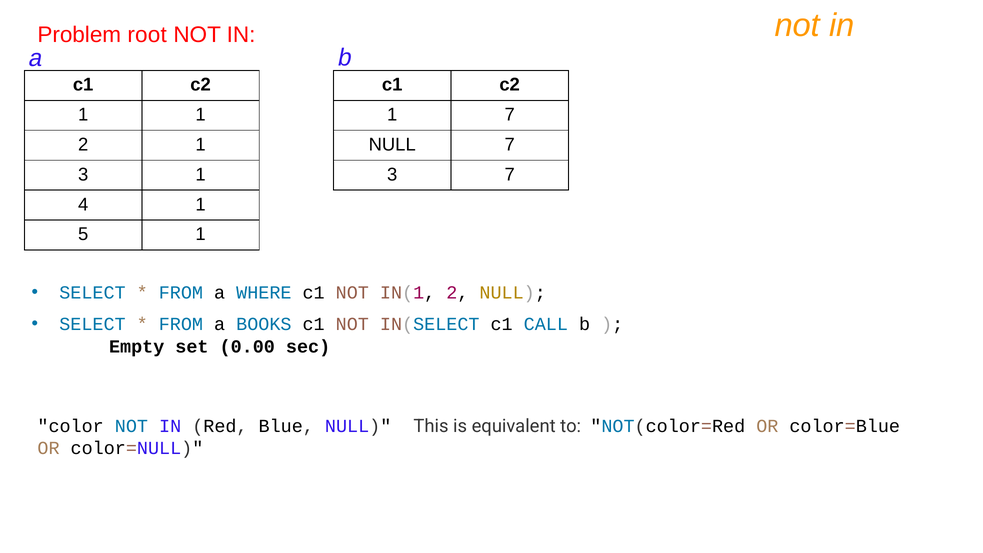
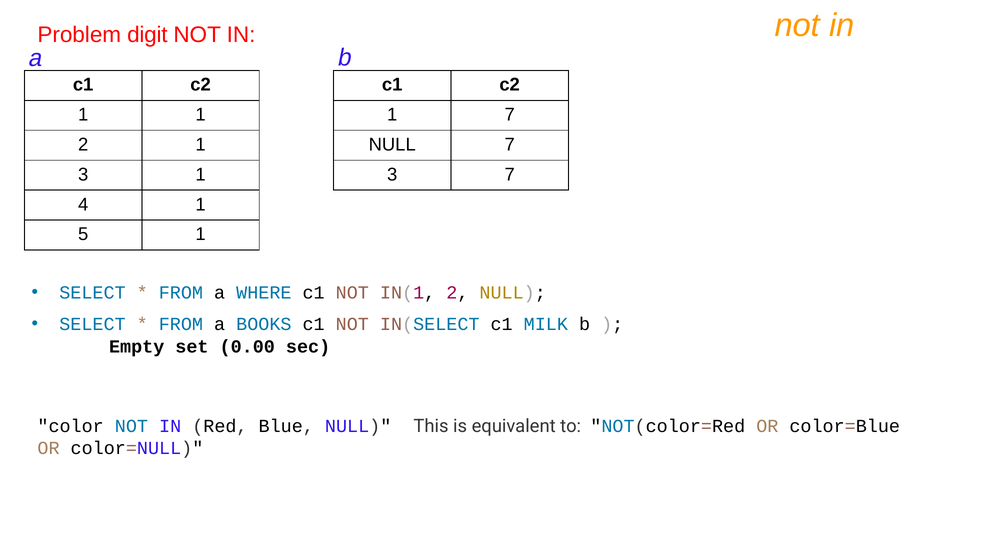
root: root -> digit (147, 35)
CALL: CALL -> MILK (546, 324)
